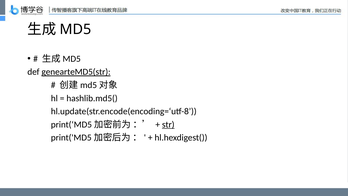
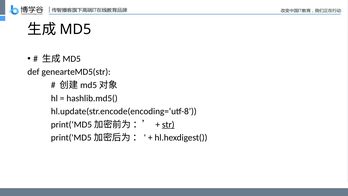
genearteMD5(str underline: present -> none (76, 72)
